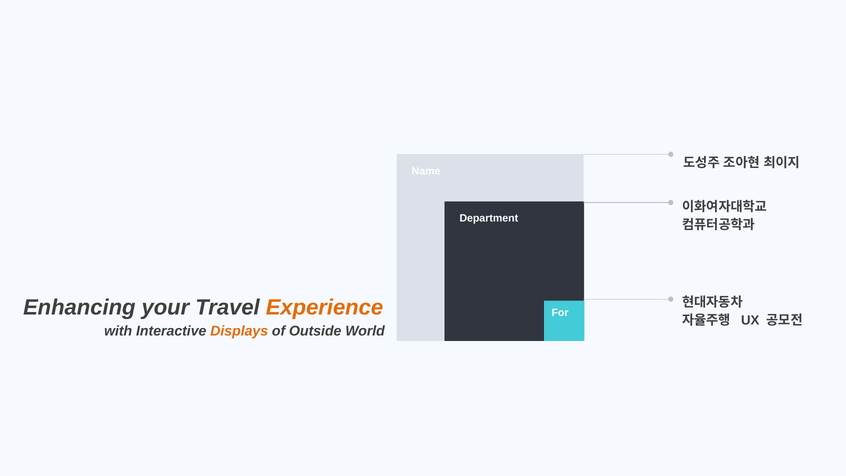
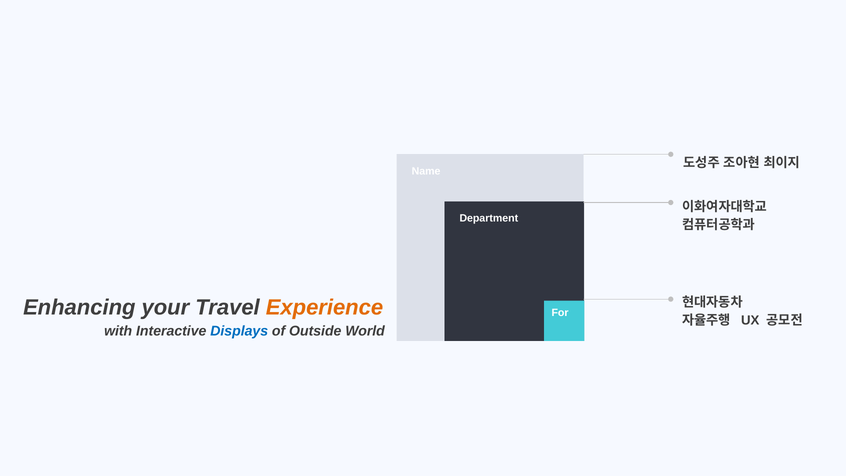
Displays colour: orange -> blue (239, 331)
